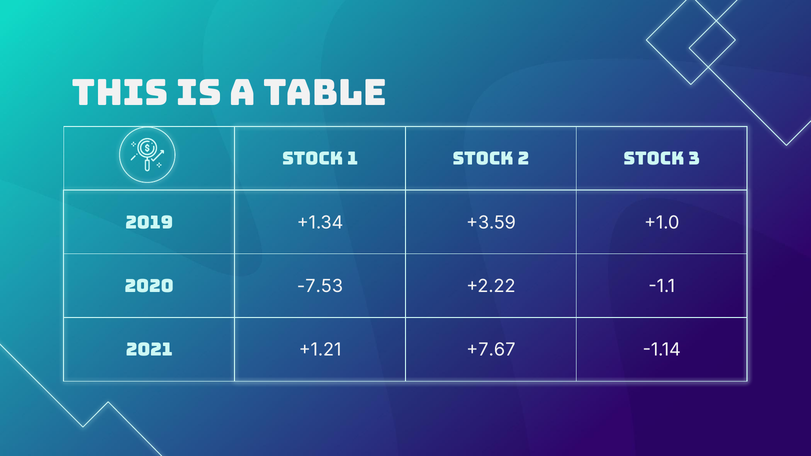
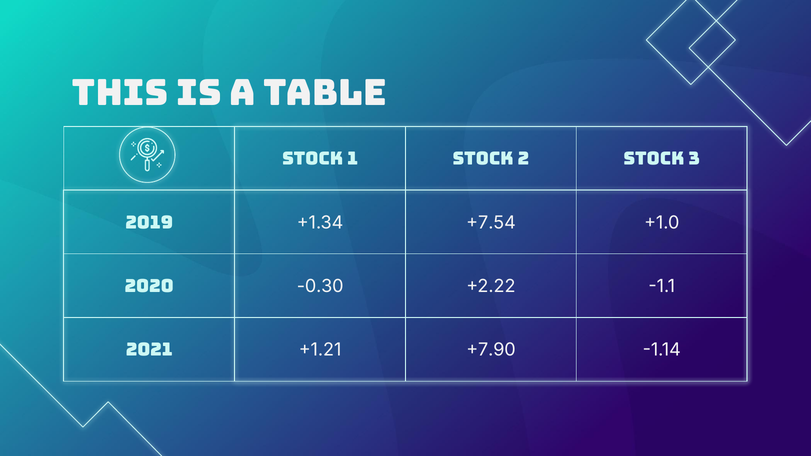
+3.59: +3.59 -> +7.54 (491, 223)
-7.53: -7.53 -> -0.30 (320, 286)
+7.67: +7.67 -> +7.90 (491, 350)
